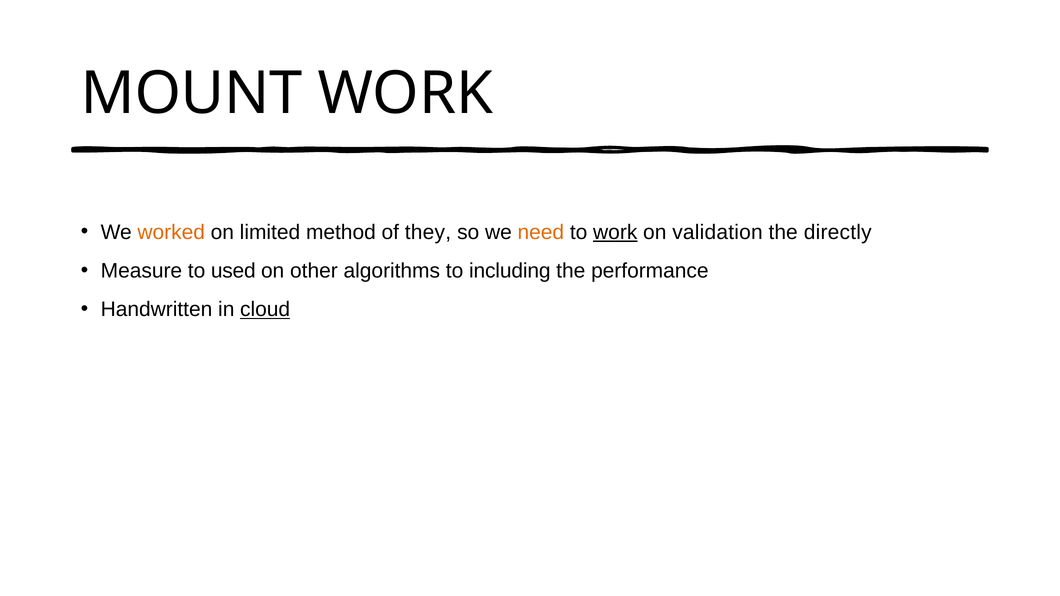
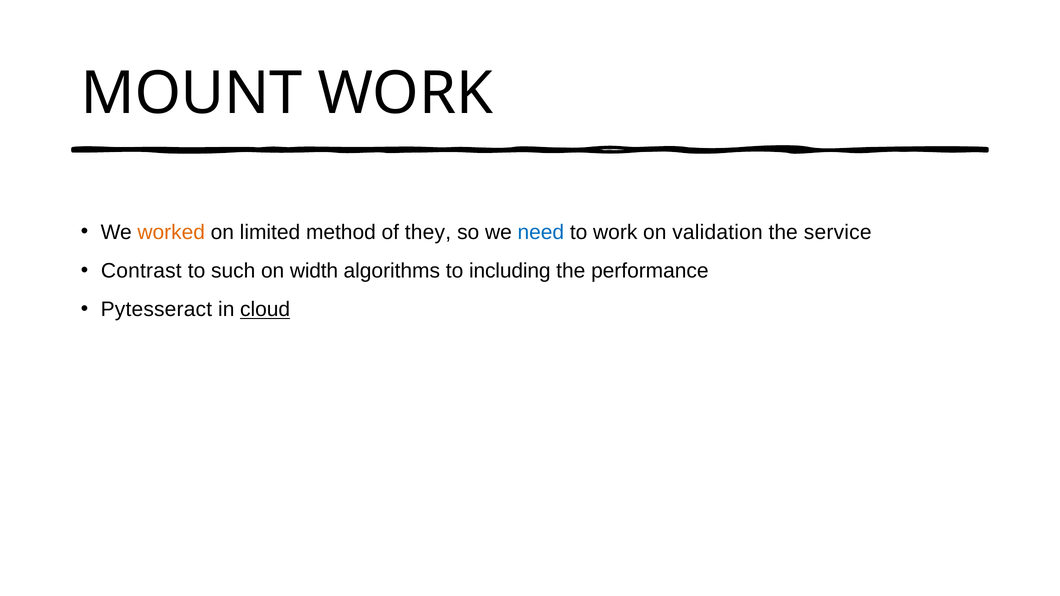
need colour: orange -> blue (541, 232)
work underline: present -> none (615, 232)
directly: directly -> service (838, 232)
Measure: Measure -> Contrast (141, 271)
used: used -> such (233, 271)
other: other -> width (314, 271)
Handwritten: Handwritten -> Pytesseract (156, 310)
